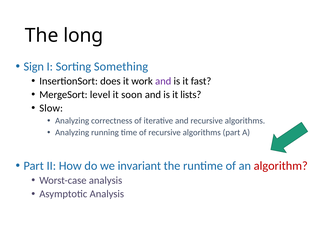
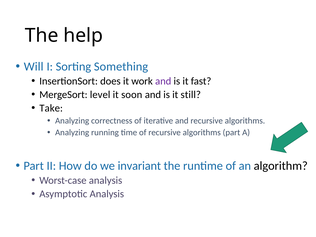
long: long -> help (83, 35)
Sign: Sign -> Will (34, 67)
lists: lists -> still (191, 95)
Slow: Slow -> Take (51, 108)
algorithm colour: red -> black (281, 166)
